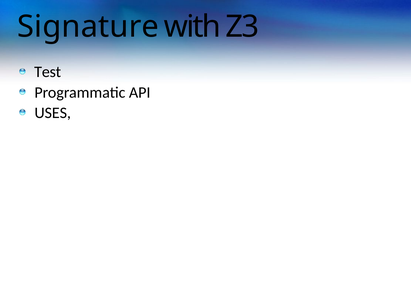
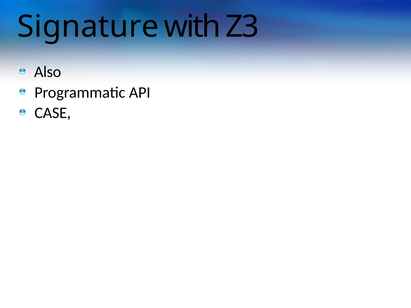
Test: Test -> Also (48, 72)
USES: USES -> CASE (53, 113)
